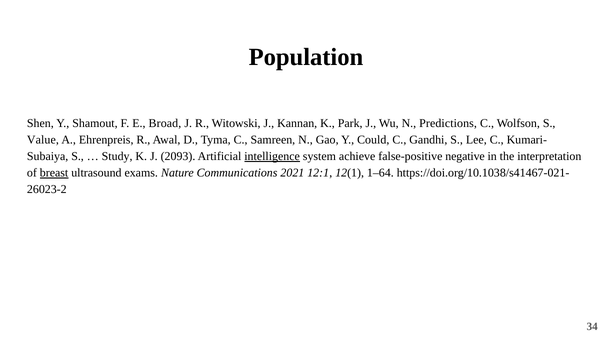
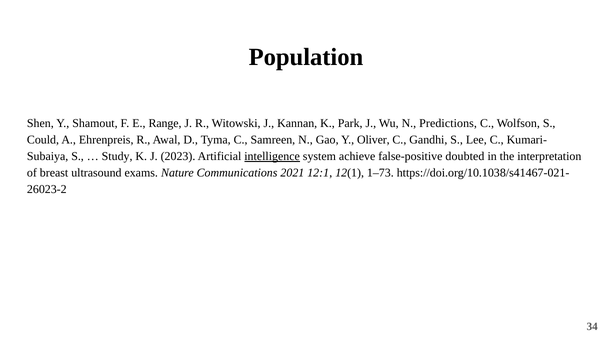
Broad: Broad -> Range (165, 123)
Value: Value -> Could (43, 140)
Could: Could -> Oliver (373, 140)
2093: 2093 -> 2023 (178, 156)
negative: negative -> doubted (465, 156)
breast underline: present -> none (54, 172)
1–64: 1–64 -> 1–73 (380, 172)
